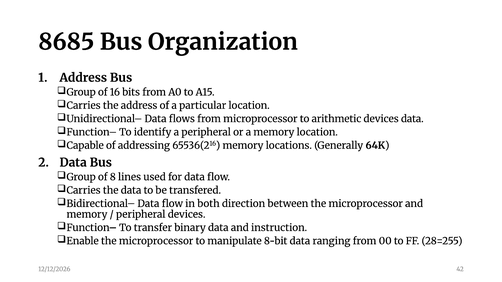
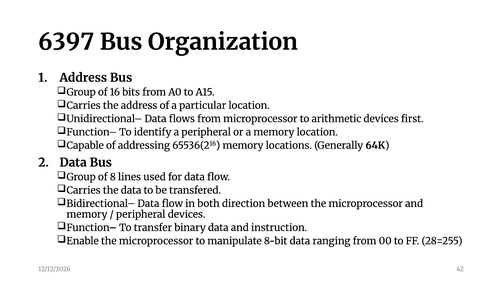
8685: 8685 -> 6397 (66, 42)
devices data: data -> first (412, 119)
